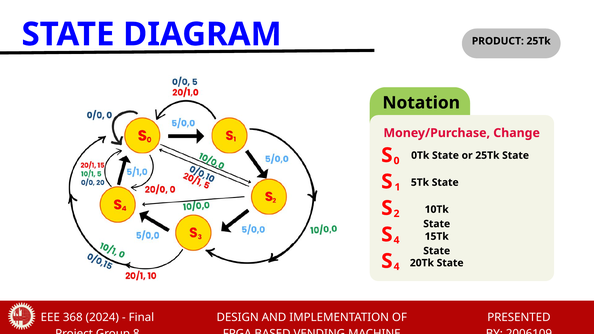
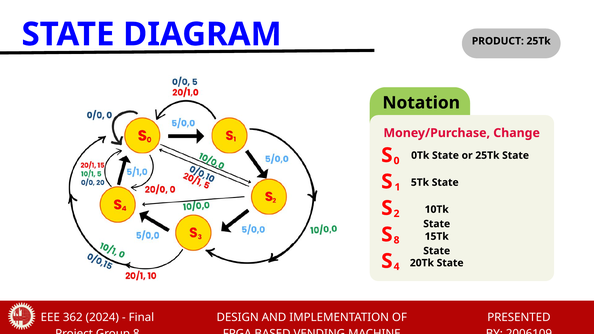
4: 4 -> 8 (397, 240)
368: 368 -> 362 (73, 318)
